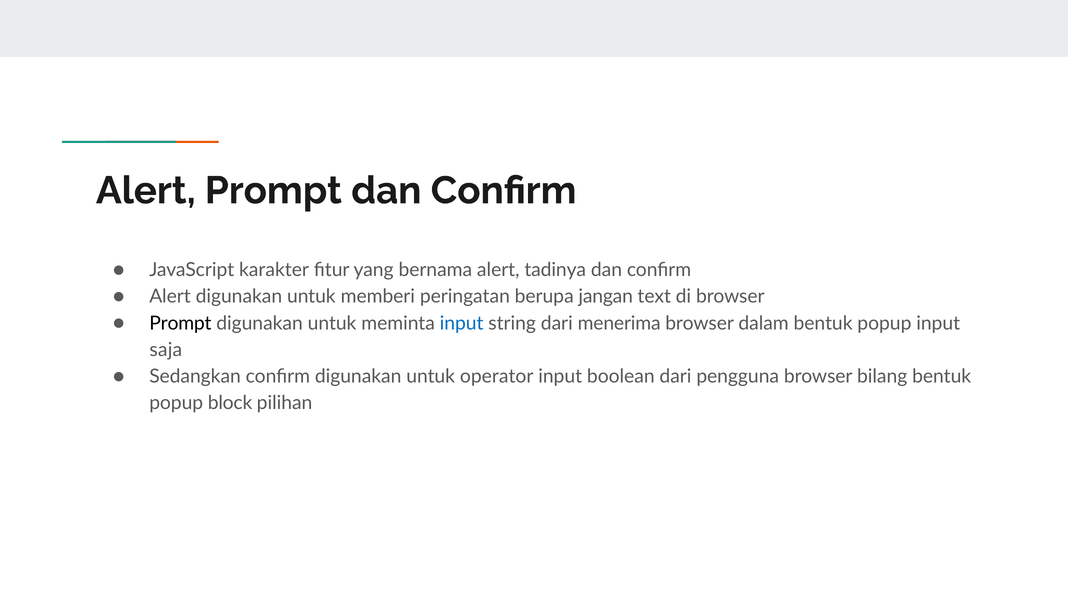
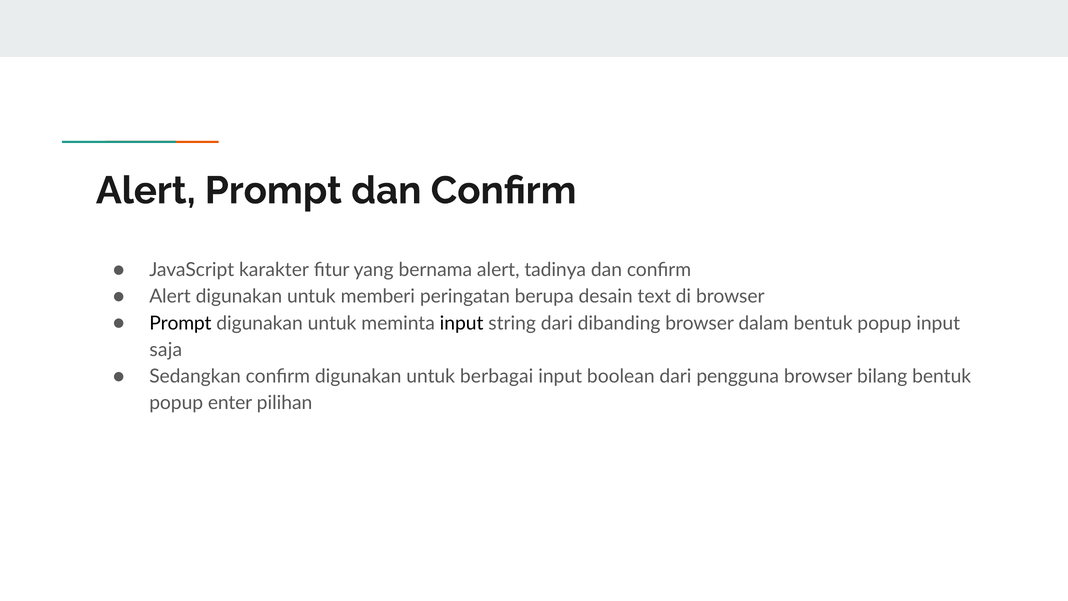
jangan: jangan -> desain (606, 296)
input colour: blue -> black (462, 323)
menerima: menerima -> dibanding (619, 323)
operator: operator -> berbagai (497, 376)
block: block -> enter (230, 403)
